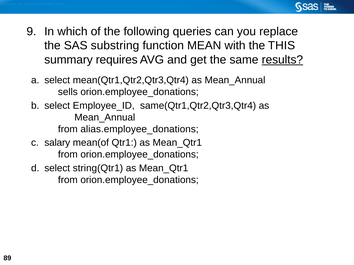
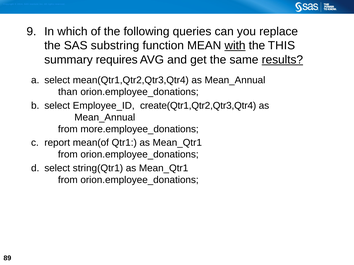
with underline: none -> present (235, 46)
sells: sells -> than (68, 92)
same(Qtr1,Qtr2,Qtr3,Qtr4: same(Qtr1,Qtr2,Qtr3,Qtr4 -> create(Qtr1,Qtr2,Qtr3,Qtr4 (198, 106)
alias.employee_donations: alias.employee_donations -> more.employee_donations (140, 129)
salary: salary -> report (57, 143)
